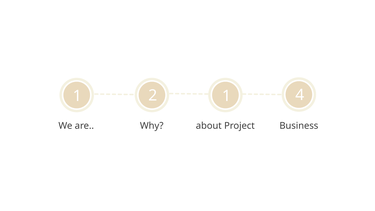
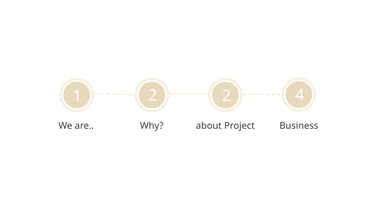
2 1: 1 -> 2 (226, 96)
